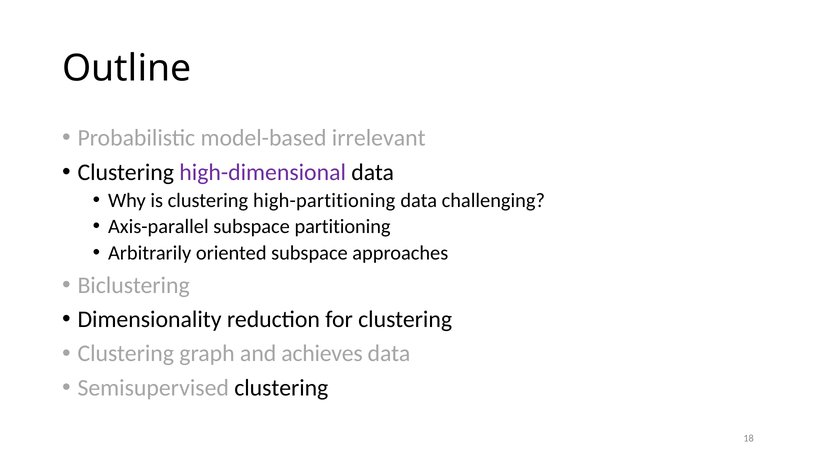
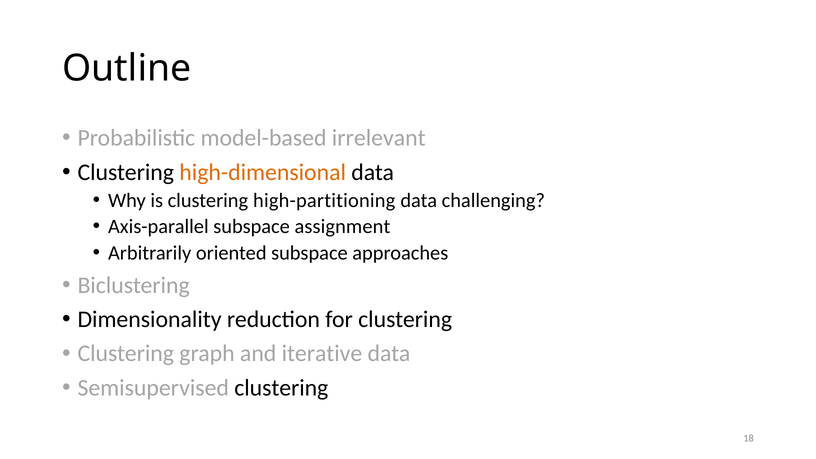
high-dimensional colour: purple -> orange (263, 172)
partitioning: partitioning -> assignment (342, 227)
achieves: achieves -> iterative (322, 354)
